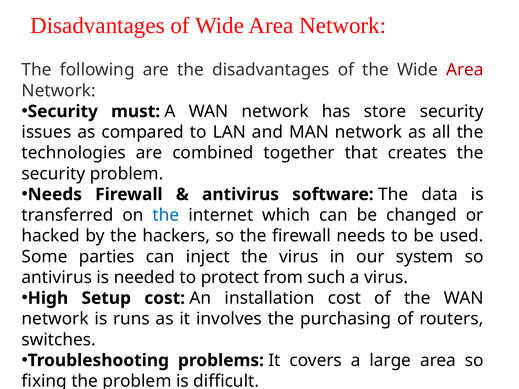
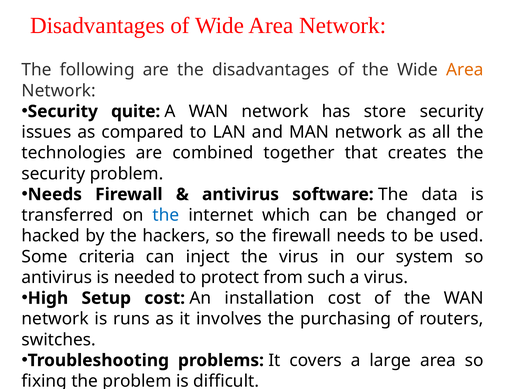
Area colour: red -> orange (465, 70)
must: must -> quite (136, 111)
parties: parties -> criteria (107, 257)
